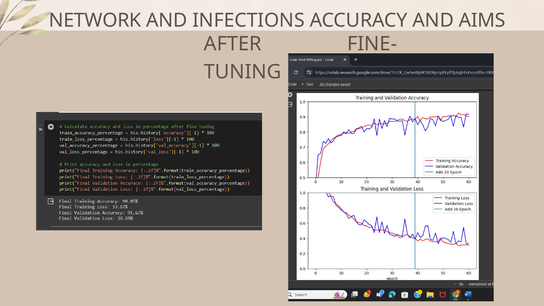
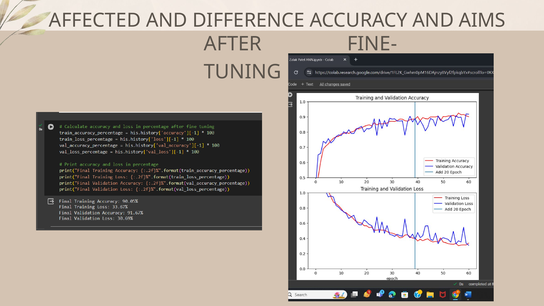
NETWORK: NETWORK -> AFFECTED (95, 21)
INFECTIONS: INFECTIONS -> DIFFERENCE (249, 21)
